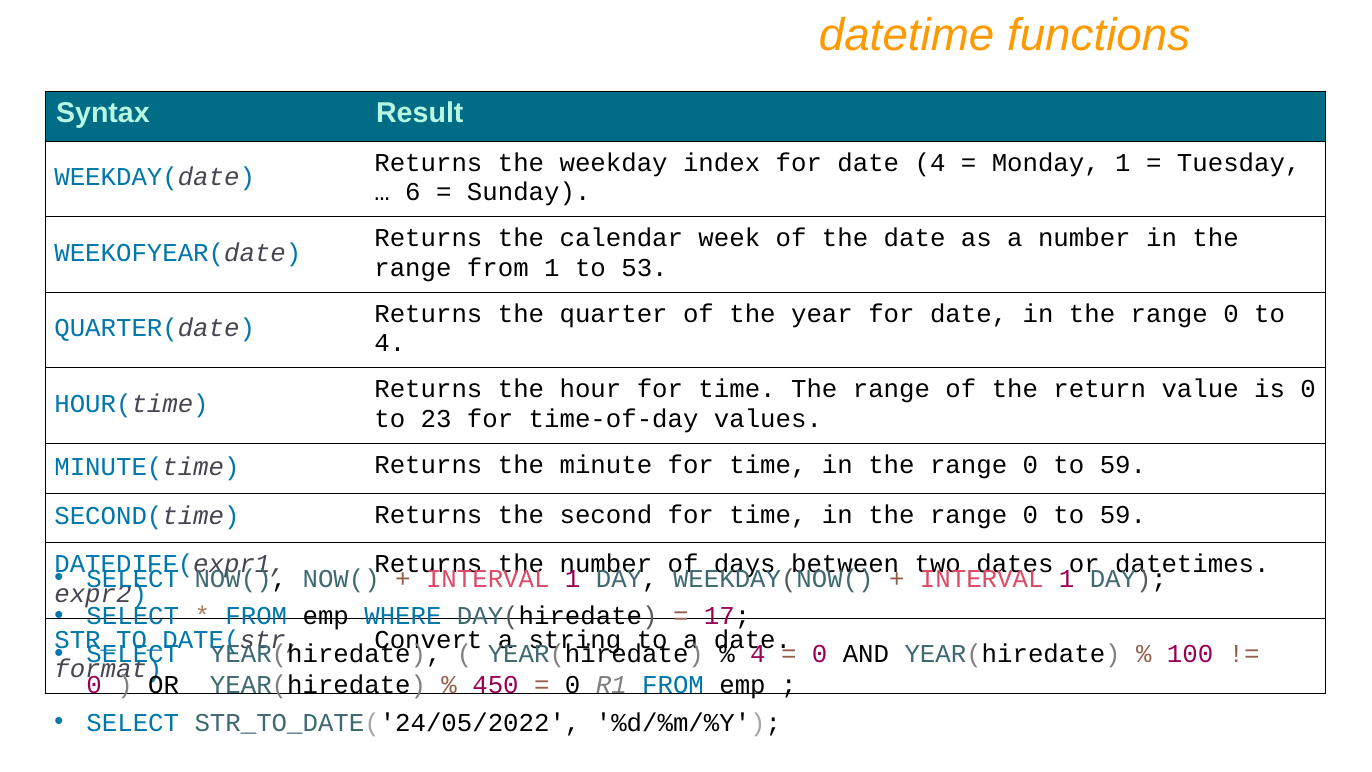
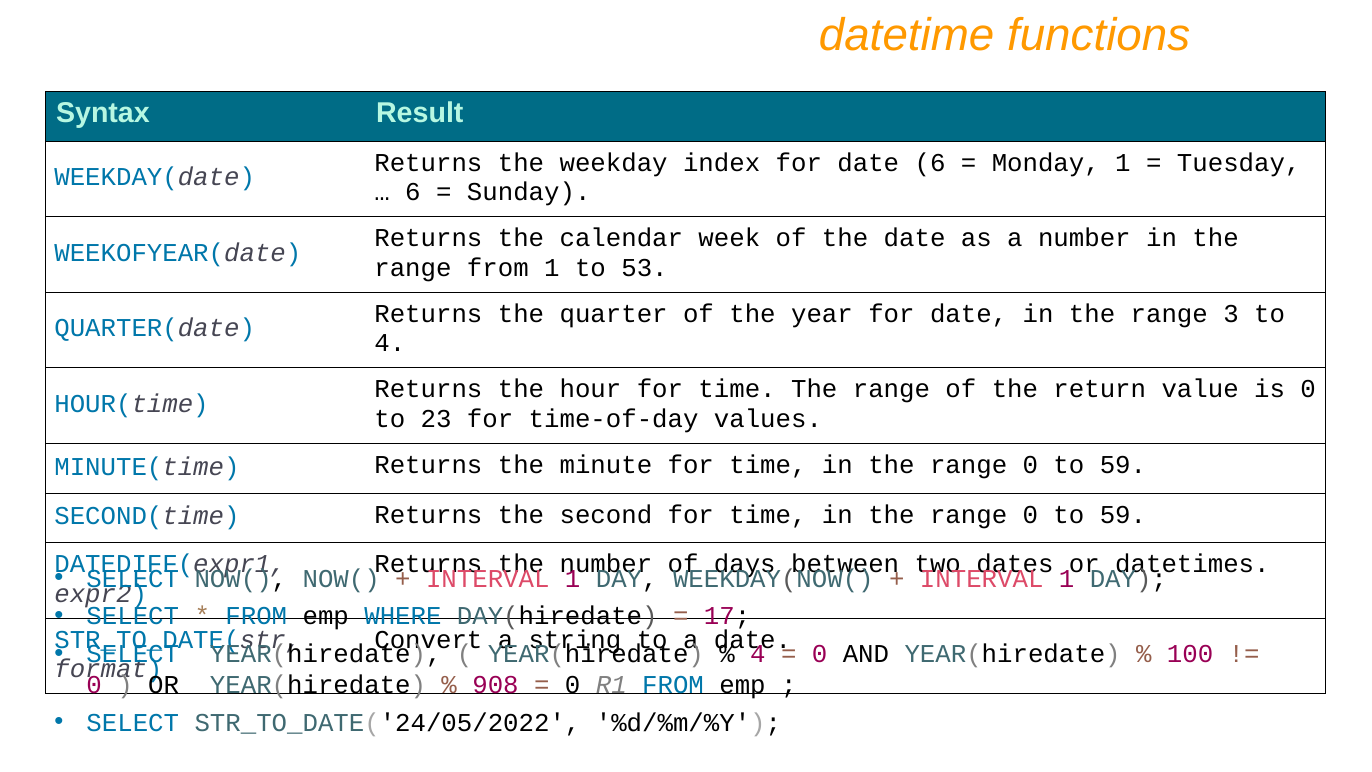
date 4: 4 -> 6 (930, 163)
0: 0 -> 3 (1231, 314)
450: 450 -> 908 (496, 685)
